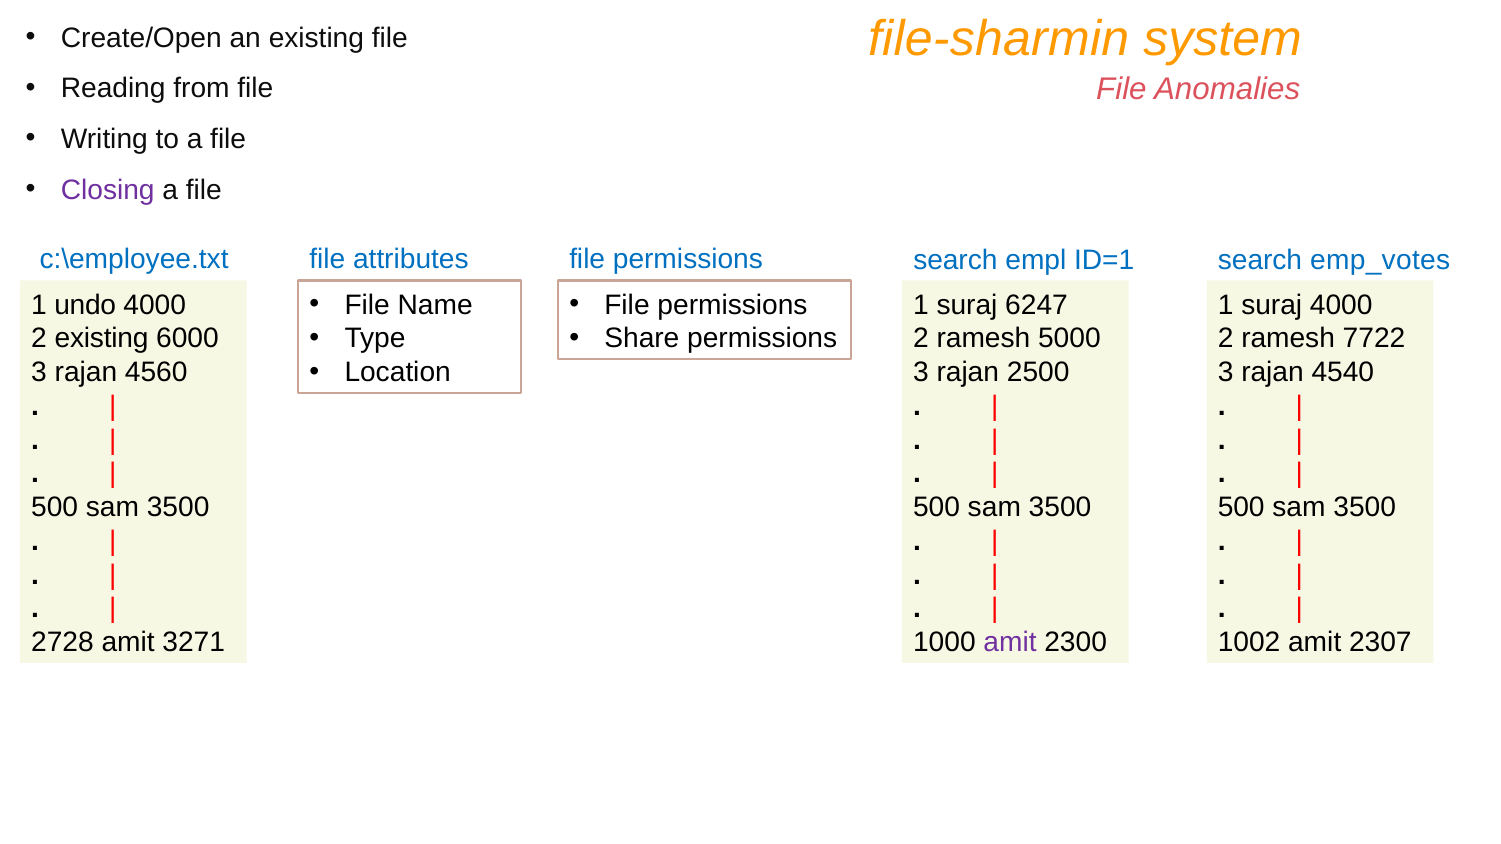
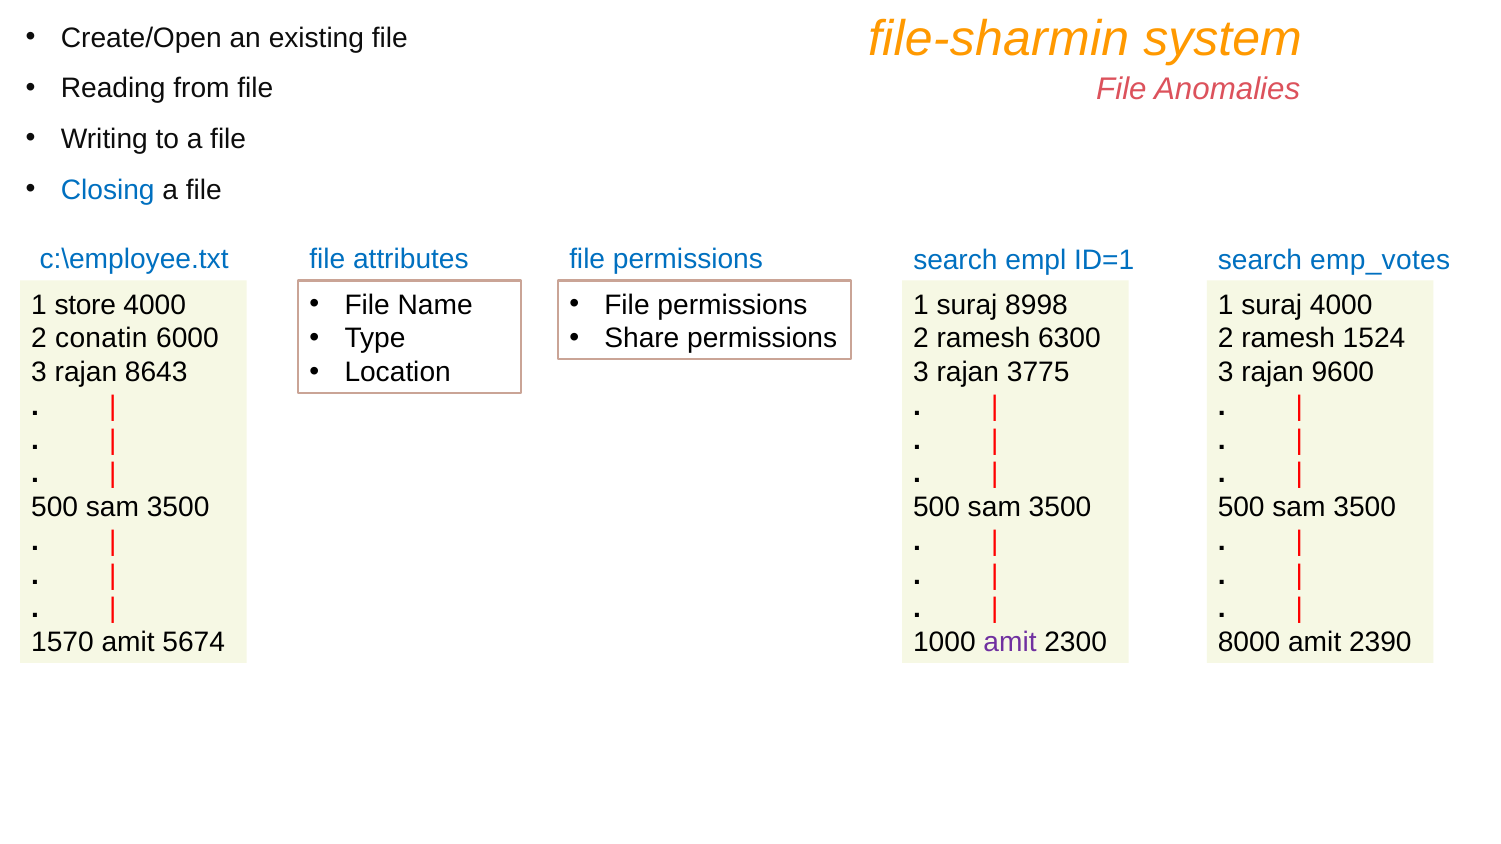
Closing colour: purple -> blue (108, 190)
undo: undo -> store (85, 305)
6247: 6247 -> 8998 (1037, 305)
2 existing: existing -> conatin (101, 339)
5000: 5000 -> 6300 (1069, 339)
7722: 7722 -> 1524 (1374, 339)
4560: 4560 -> 8643 (156, 372)
2500: 2500 -> 3775 (1038, 372)
4540: 4540 -> 9600 (1343, 372)
2728: 2728 -> 1570 (63, 643)
3271: 3271 -> 5674 (194, 643)
1002: 1002 -> 8000 (1249, 643)
2307: 2307 -> 2390 (1380, 643)
